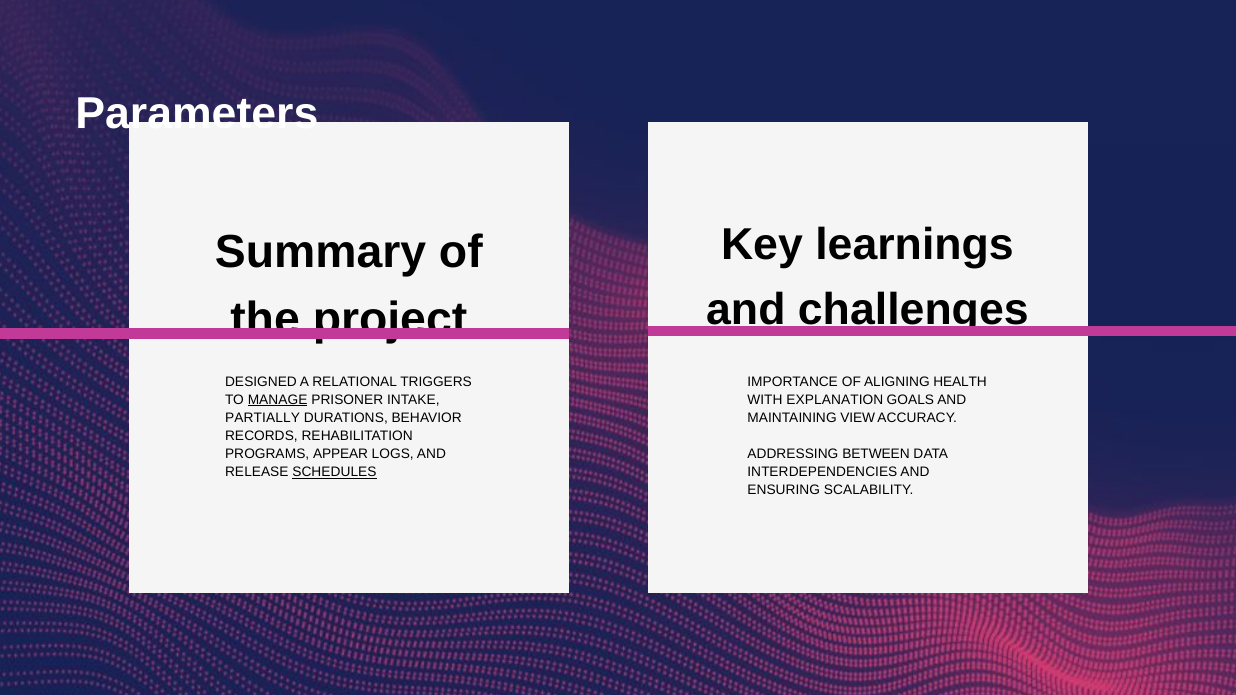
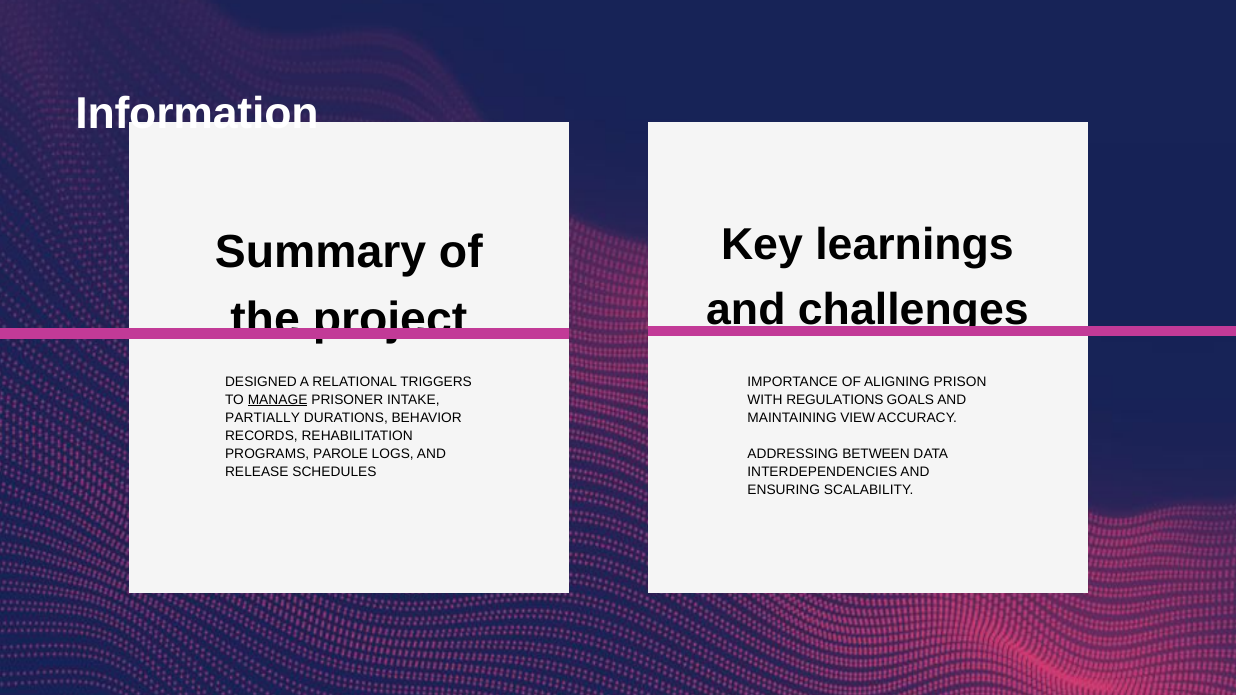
Parameters: Parameters -> Information (197, 114)
HEALTH: HEALTH -> PRISON (960, 382)
EXPLANATION: EXPLANATION -> REGULATIONS (835, 400)
APPEAR: APPEAR -> PAROLE (341, 454)
SCHEDULES underline: present -> none (334, 472)
